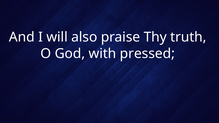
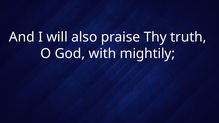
pressed: pressed -> mightily (147, 54)
